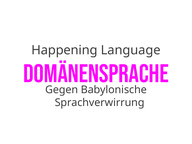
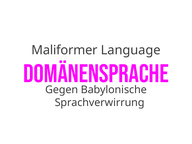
Happening: Happening -> Maliformer (64, 50)
